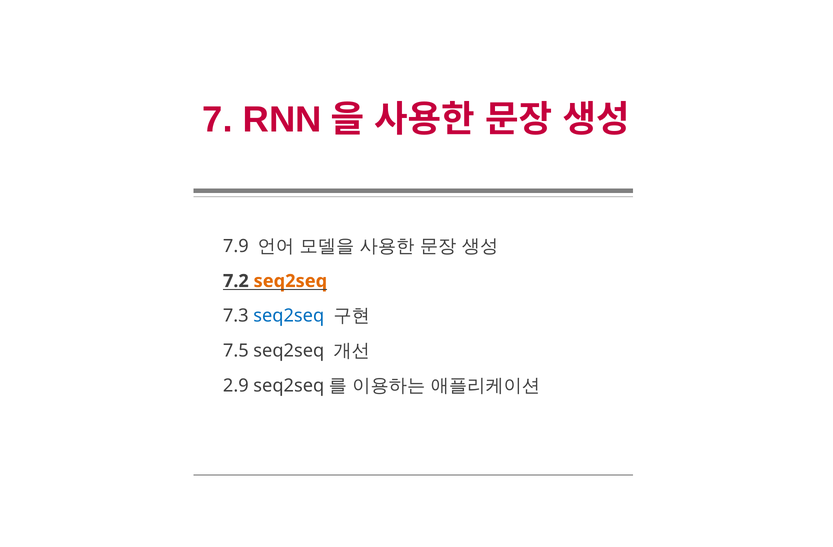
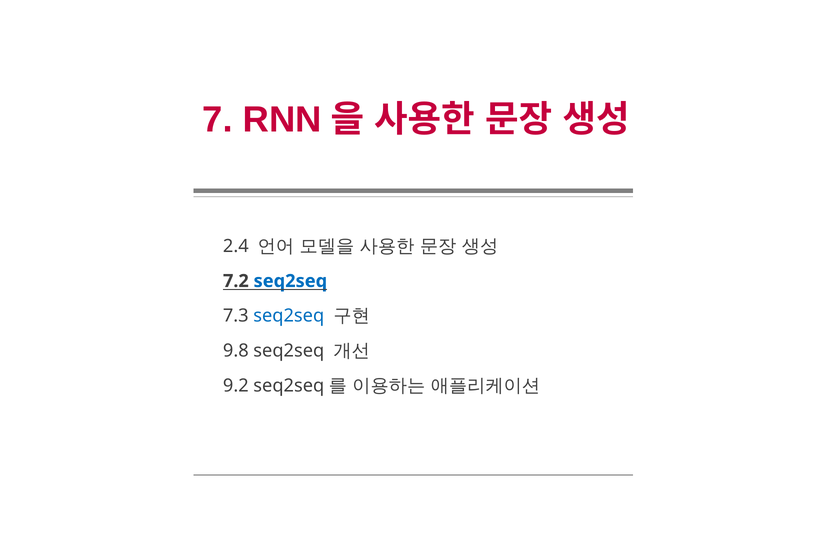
7.9: 7.9 -> 2.4 (236, 246)
seq2seq colour: orange -> blue (290, 281)
7.5: 7.5 -> 9.8 (236, 351)
2.9: 2.9 -> 9.2 (236, 386)
